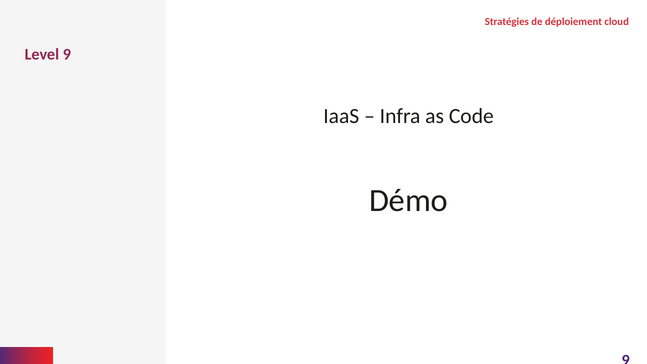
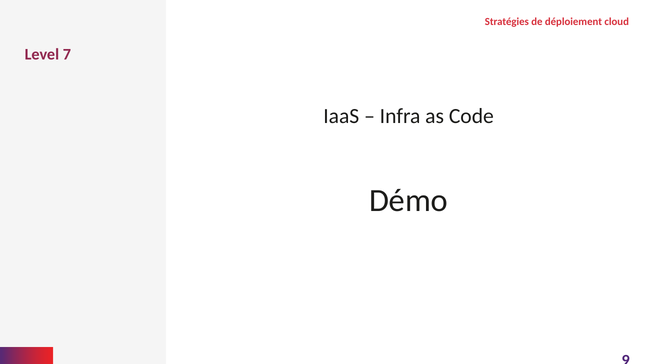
Level 9: 9 -> 7 (67, 55)
